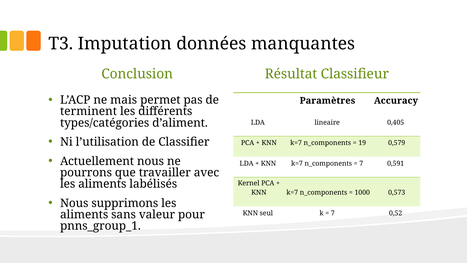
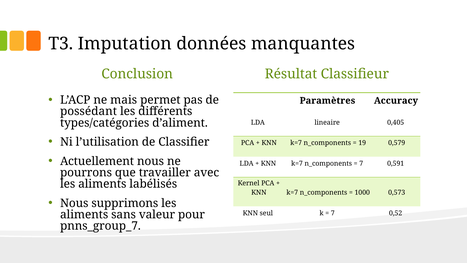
terminent: terminent -> possédant (89, 111)
pnns_group_1: pnns_group_1 -> pnns_group_7 (100, 226)
